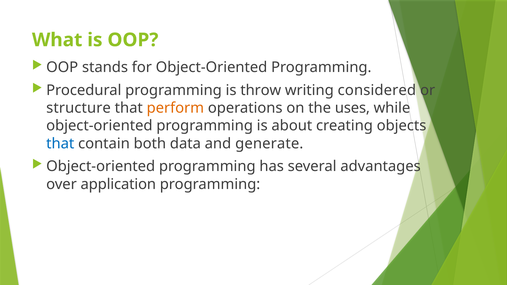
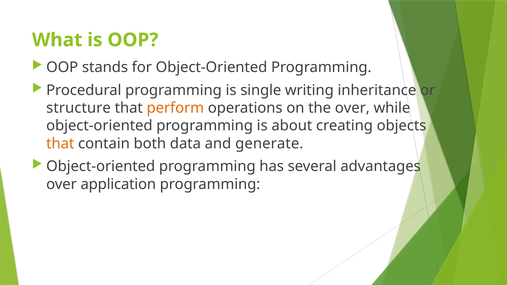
throw: throw -> single (261, 90)
considered: considered -> inheritance (377, 90)
the uses: uses -> over (352, 108)
that colour: blue -> orange (60, 144)
